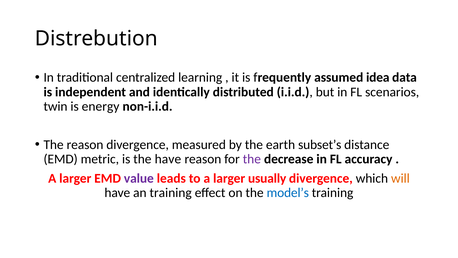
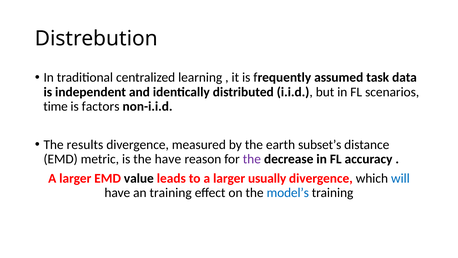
idea: idea -> task (378, 77)
twin: twin -> time (56, 106)
energy: energy -> factors (101, 106)
The reason: reason -> results (85, 145)
value colour: purple -> black (139, 178)
will colour: orange -> blue (400, 178)
